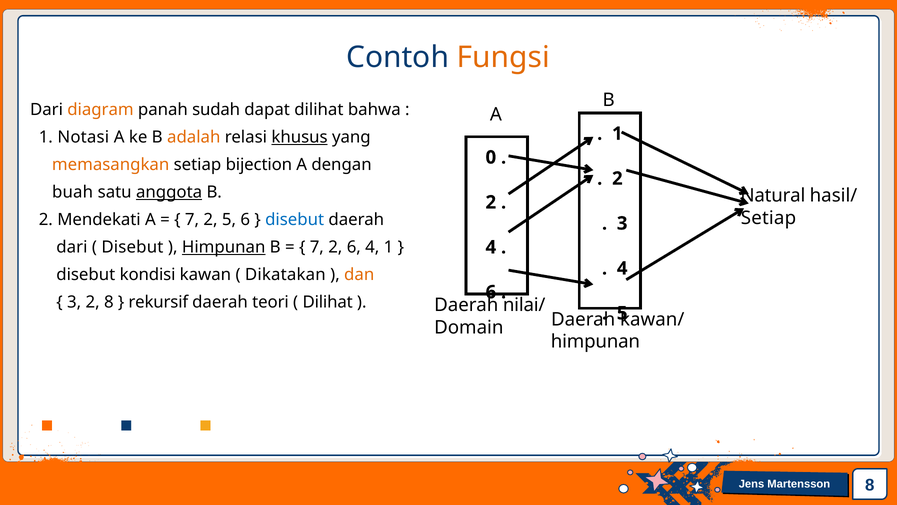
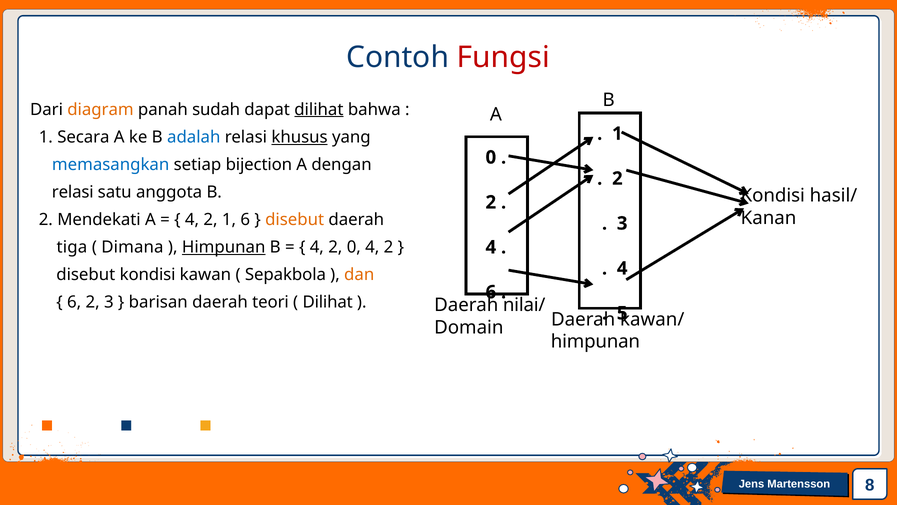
Fungsi colour: orange -> red (503, 57)
dilihat underline: none -> present (319, 109)
Notasi: Notasi -> Secara (83, 137)
adalah colour: orange -> blue (194, 137)
memasangkan colour: orange -> blue (111, 164)
buah: buah -> relasi (73, 192)
anggota underline: present -> none (169, 192)
Natural: Natural -> Kondisi (773, 195)
Setiap: Setiap -> Kanan (769, 218)
7: 7 -> 4 (192, 219)
2 5: 5 -> 1 (229, 219)
disebut colour: blue -> orange (295, 219)
dari: dari -> tiga (72, 247)
Disebut: Disebut -> Dimana (132, 247)
7: 7 -> 4 (317, 247)
2 6: 6 -> 0 (354, 247)
1: 1 -> 2 (389, 247)
Dikatakan: Dikatakan -> Sepakbola (285, 275)
3: 3 -> 6 (74, 302)
2 8: 8 -> 3 (109, 302)
rekursif: rekursif -> barisan (158, 302)
